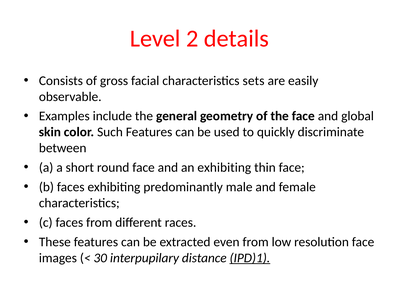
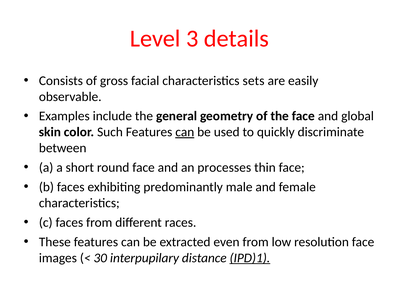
2: 2 -> 3 (192, 39)
can underline: none -> present (185, 132)
an exhibiting: exhibiting -> processes (224, 168)
